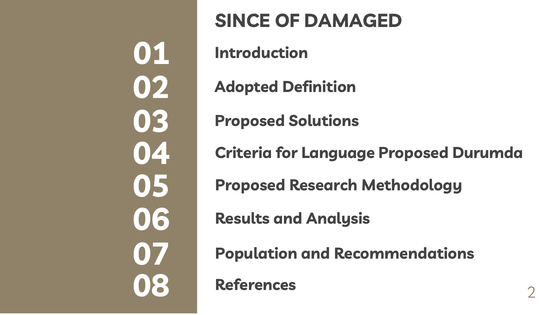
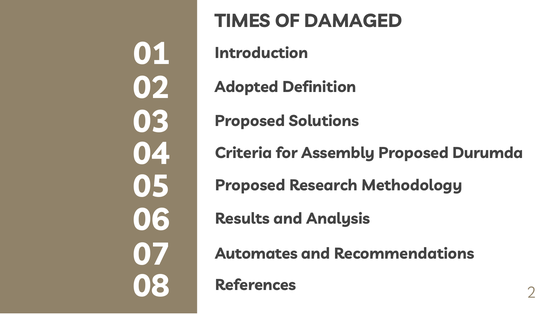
SINCE: SINCE -> TIMES (243, 21)
Language: Language -> Assembly (338, 153)
Population: Population -> Automates (256, 253)
